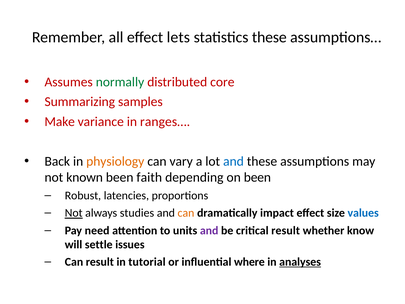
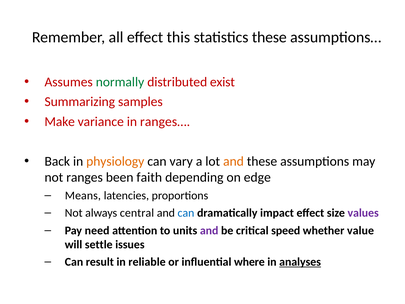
lets: lets -> this (178, 37)
core: core -> exist (222, 82)
and colour: blue -> orange (233, 161)
known: known -> ranges (85, 177)
on been: been -> edge (257, 177)
Robust: Robust -> Means (83, 196)
Not underline: present -> none (74, 213)
studies: studies -> central (137, 213)
can colour: orange -> blue (186, 213)
values colour: blue -> purple (363, 213)
critical result: result -> speed (286, 230)
know: know -> value (360, 230)
tutorial: tutorial -> reliable (147, 262)
